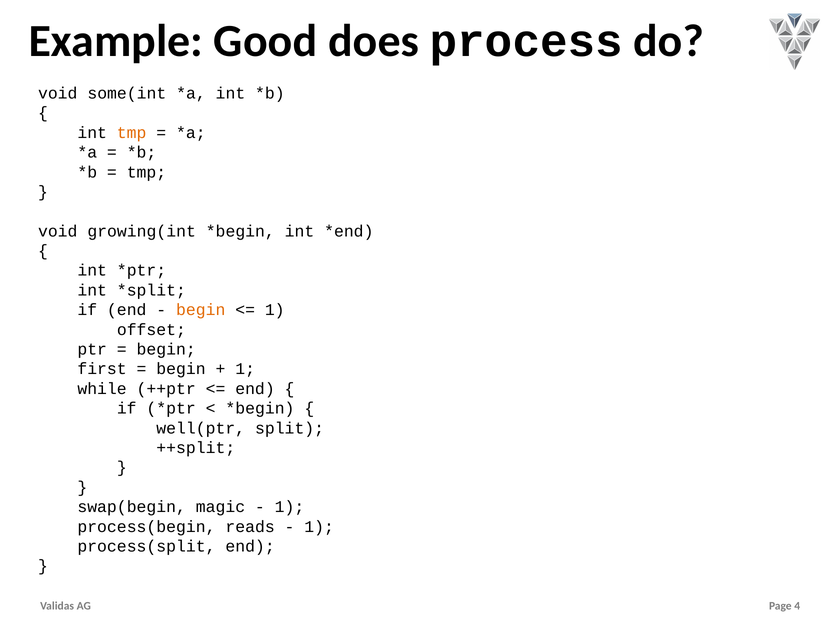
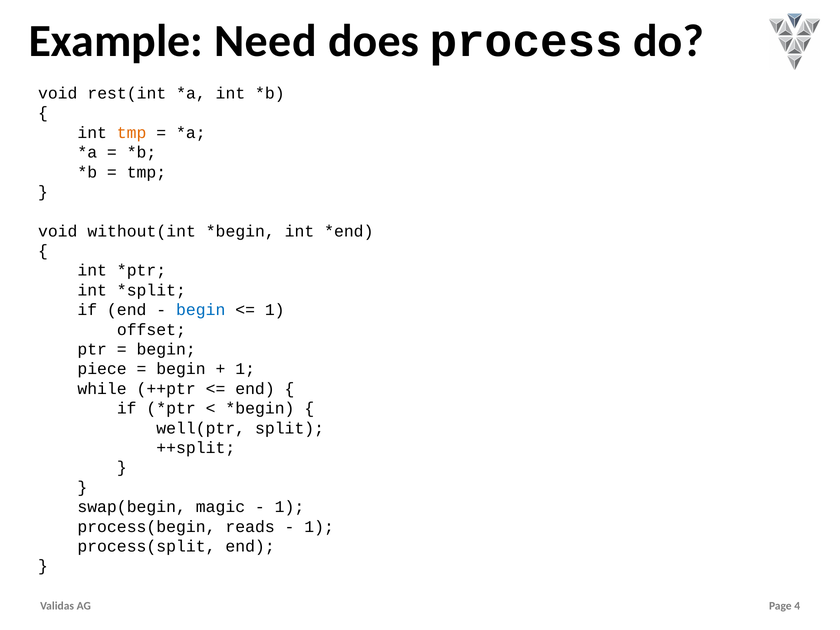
Good: Good -> Need (265, 41)
some(int: some(int -> rest(int (127, 93)
growing(int: growing(int -> without(int (142, 231)
begin colour: orange -> blue (201, 310)
first: first -> piece (102, 369)
